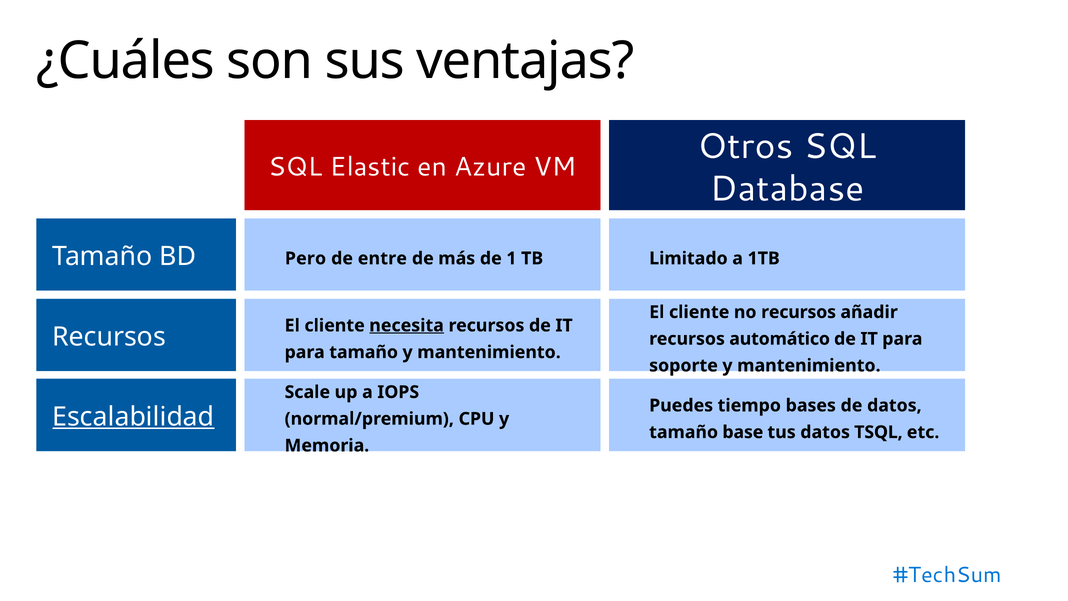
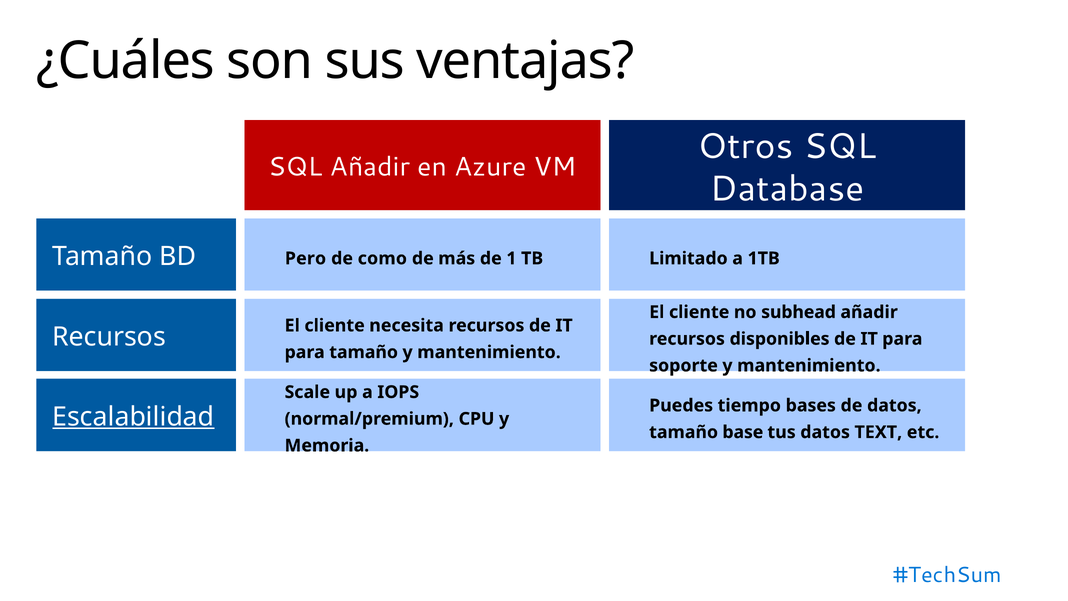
SQL Elastic: Elastic -> Añadir (370, 167)
entre: entre -> como (382, 258)
no recursos: recursos -> subhead (799, 312)
necesita underline: present -> none (407, 325)
automático: automático -> disponibles (780, 339)
TSQL: TSQL -> TEXT (878, 432)
